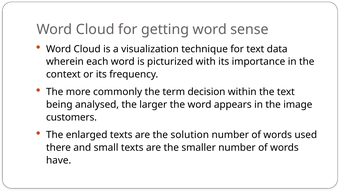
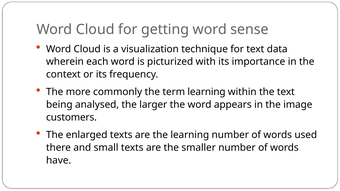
term decision: decision -> learning (206, 92)
the solution: solution -> learning (190, 135)
